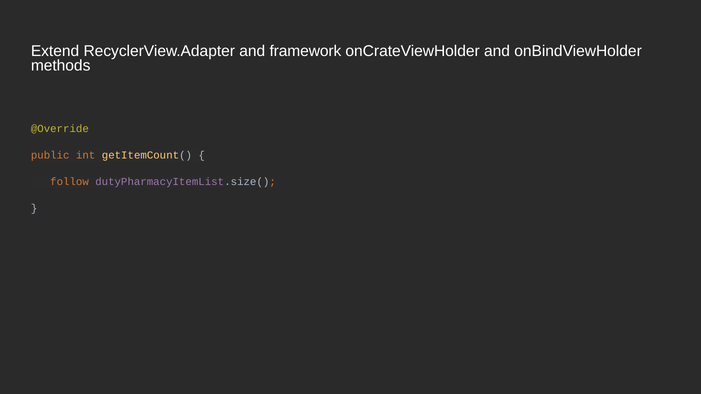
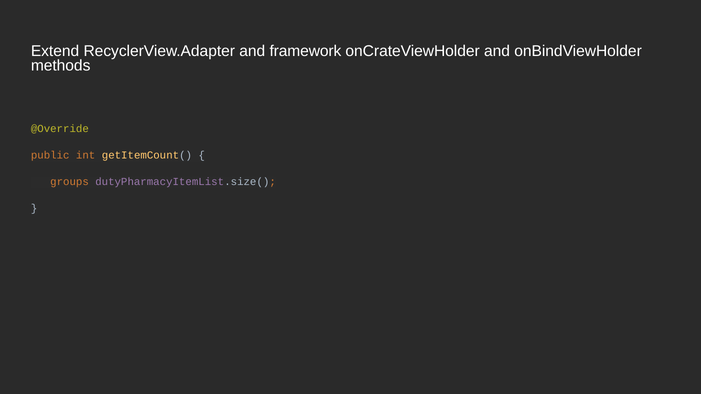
follow: follow -> groups (70, 182)
